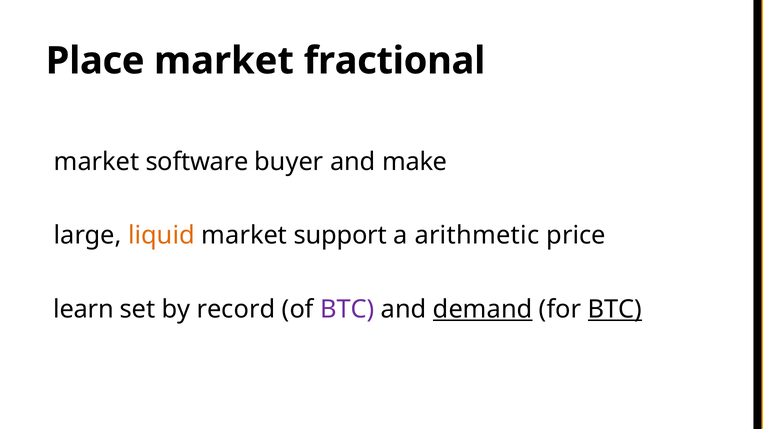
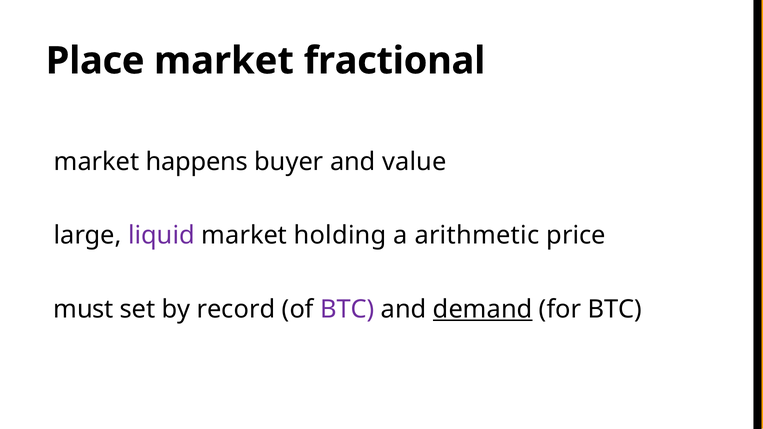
software: software -> happens (197, 162)
make: make -> value (414, 162)
liquid colour: orange -> purple (162, 235)
support: support -> holding (340, 235)
learn: learn -> must (84, 309)
BTC underline: present -> none (615, 309)
